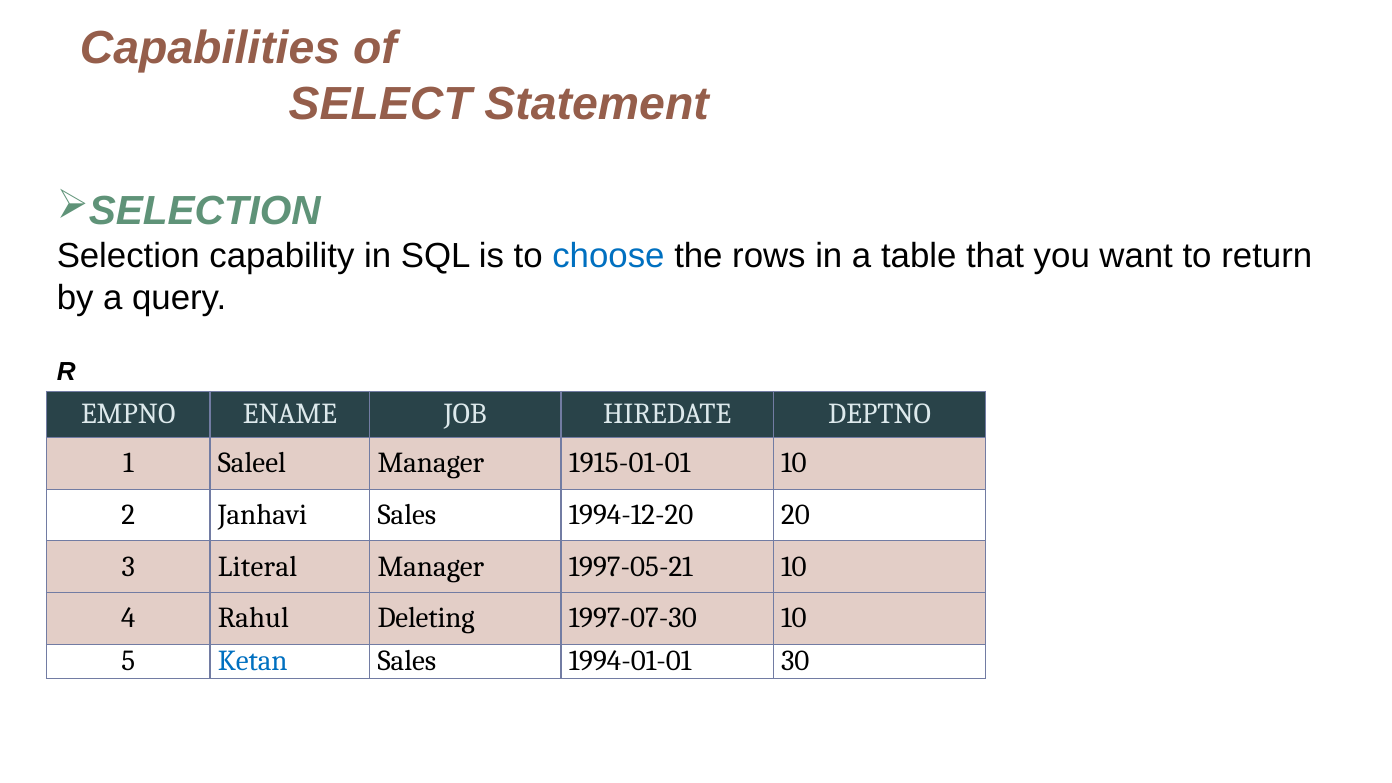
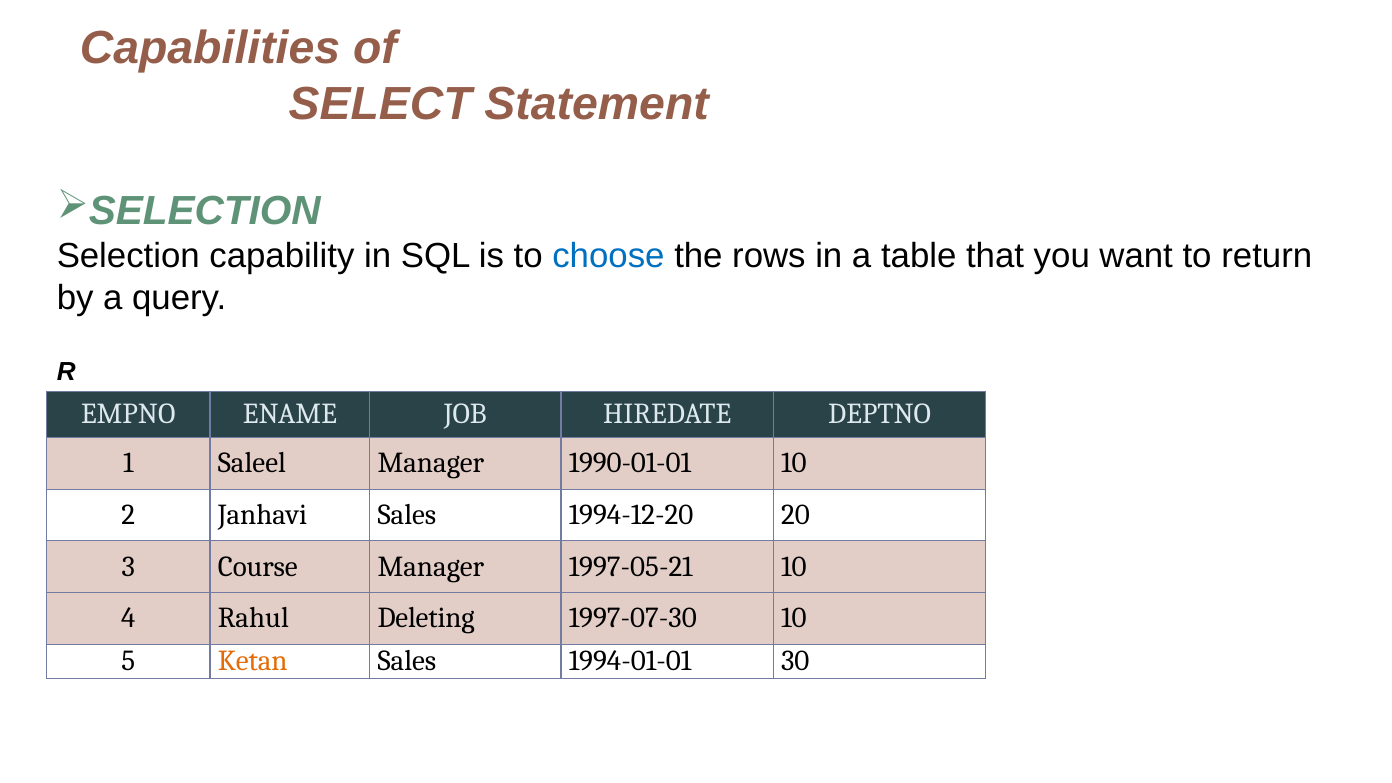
1915-01-01: 1915-01-01 -> 1990-01-01 (630, 463)
Literal: Literal -> Course (258, 567)
Ketan colour: blue -> orange (253, 661)
